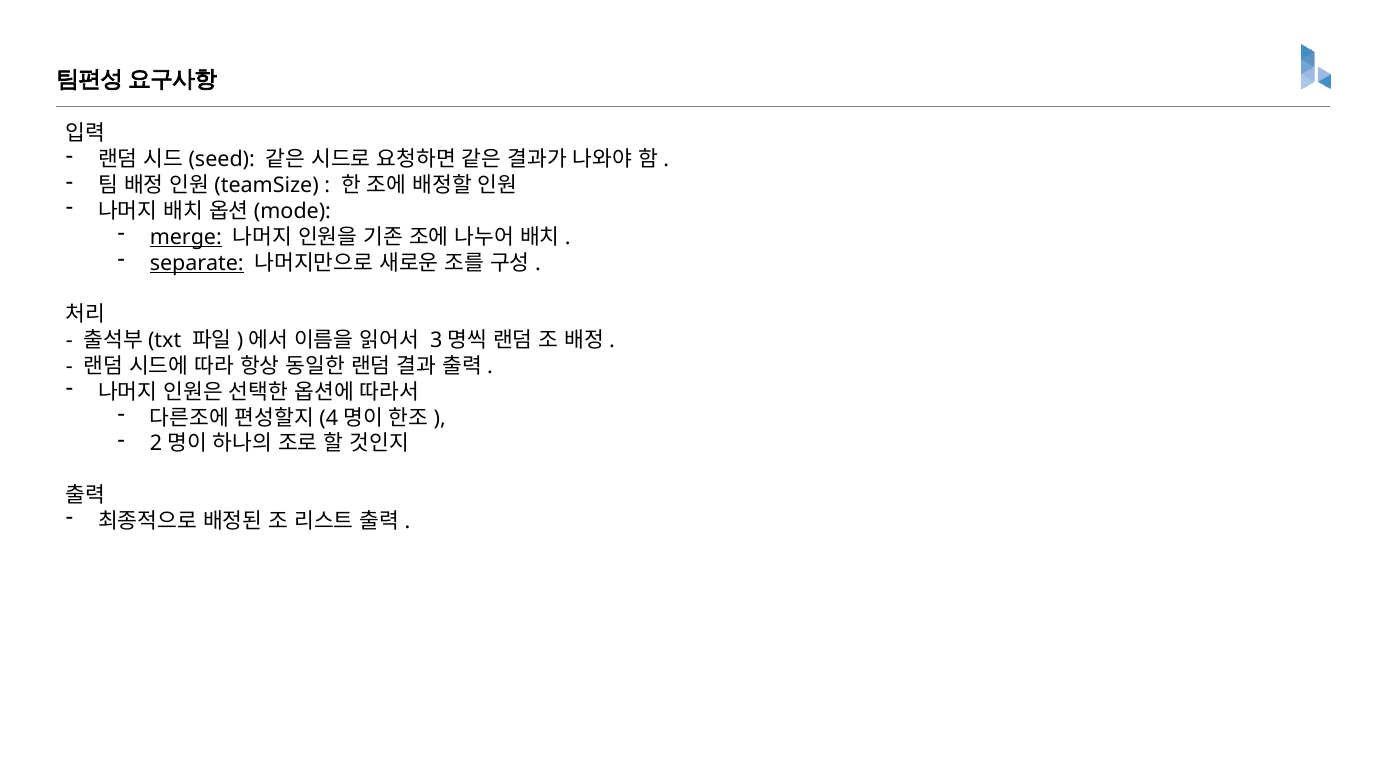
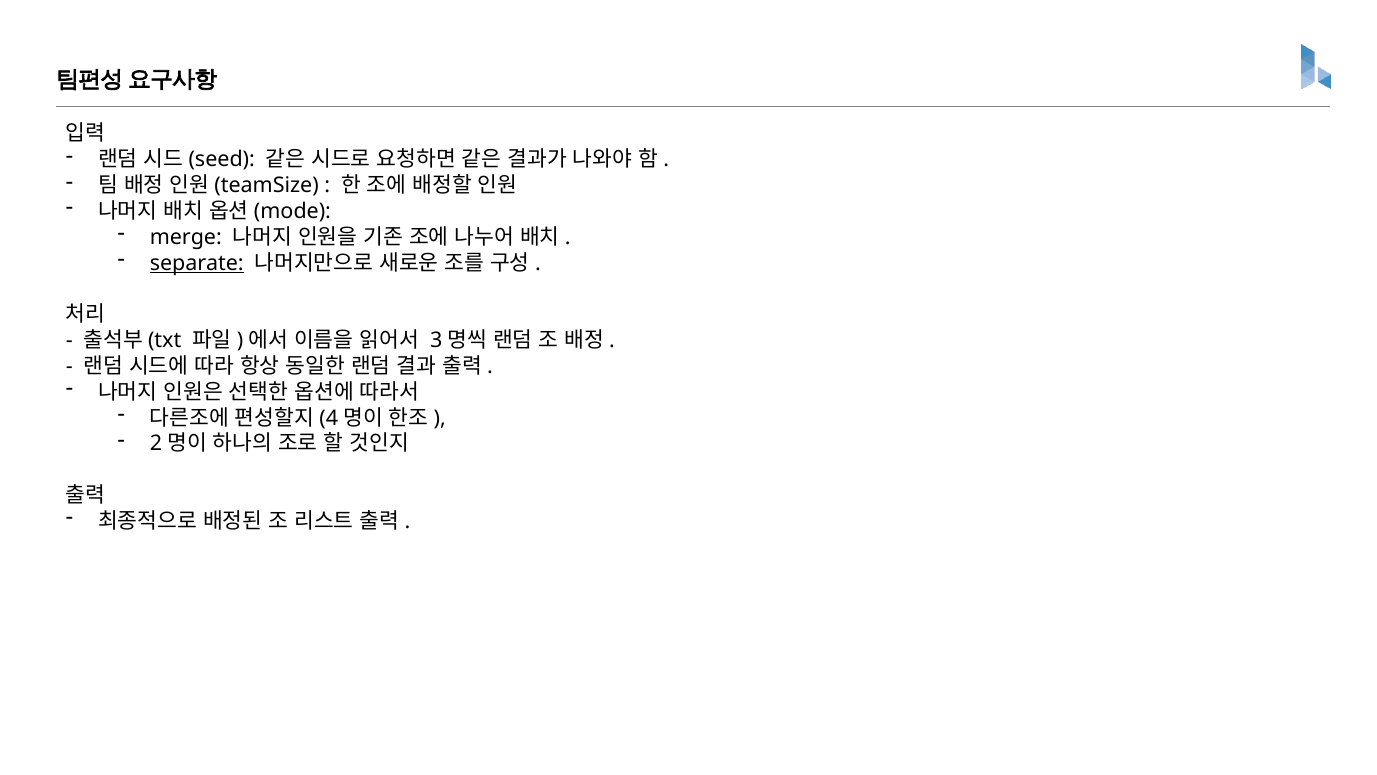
merge underline: present -> none (186, 237)
